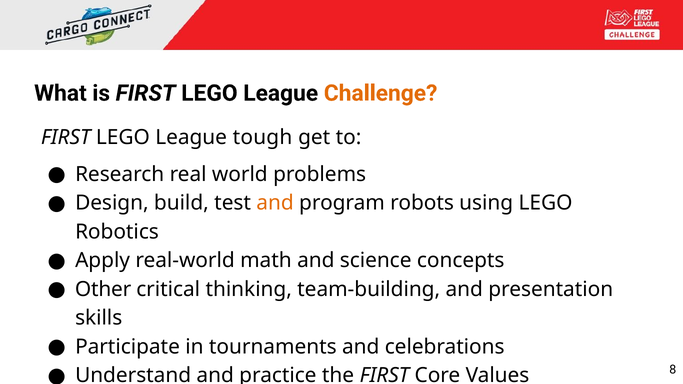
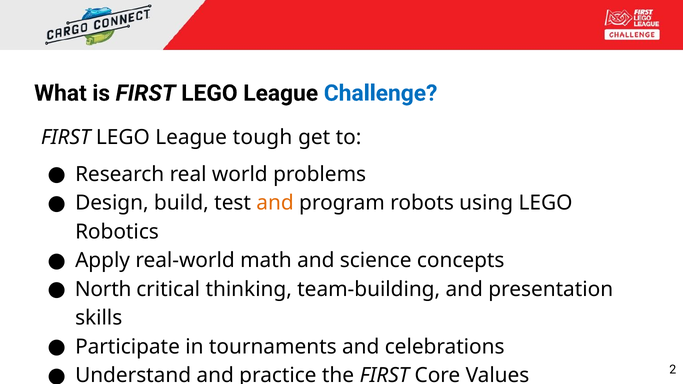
Challenge colour: orange -> blue (381, 93)
Other: Other -> North (103, 289)
8: 8 -> 2 (673, 370)
